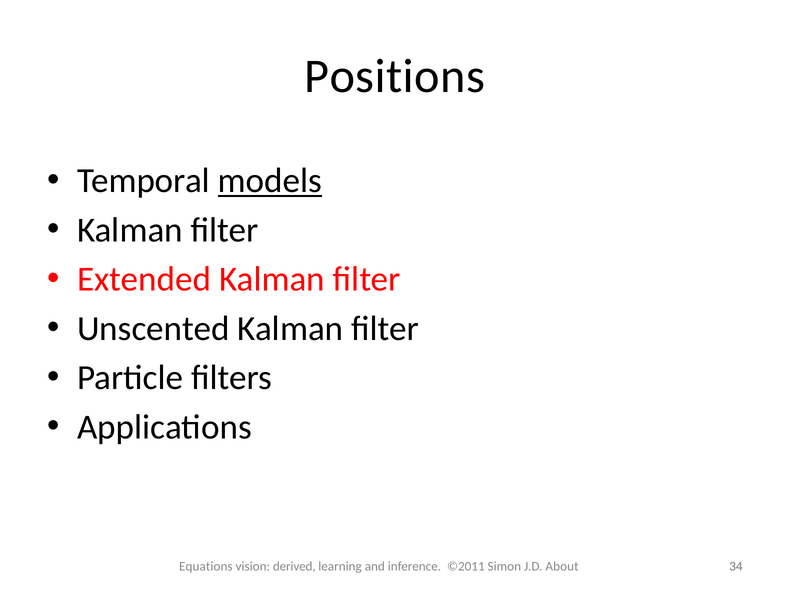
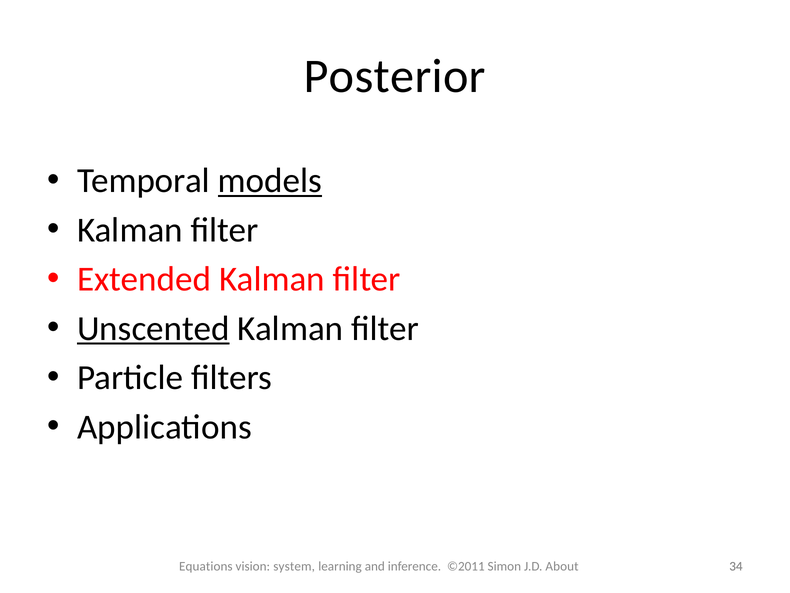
Positions: Positions -> Posterior (395, 76)
Unscented underline: none -> present (153, 328)
derived: derived -> system (294, 566)
